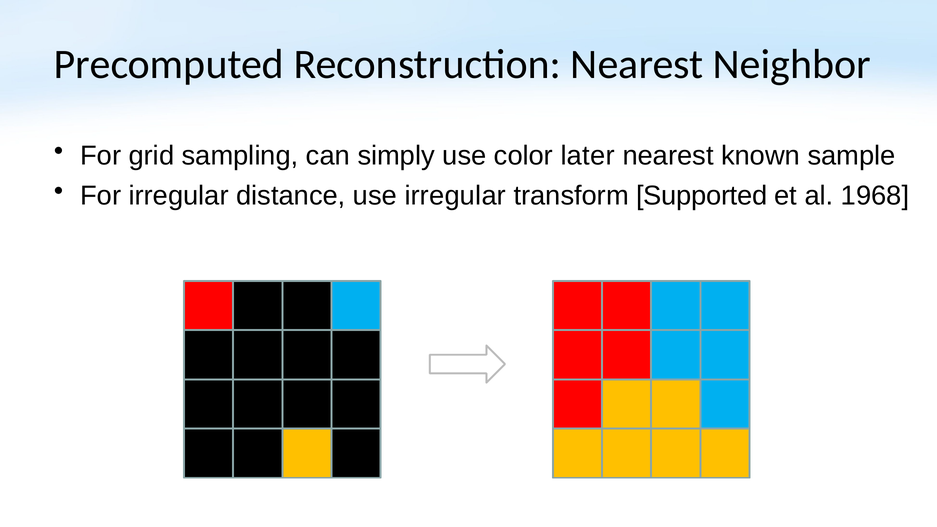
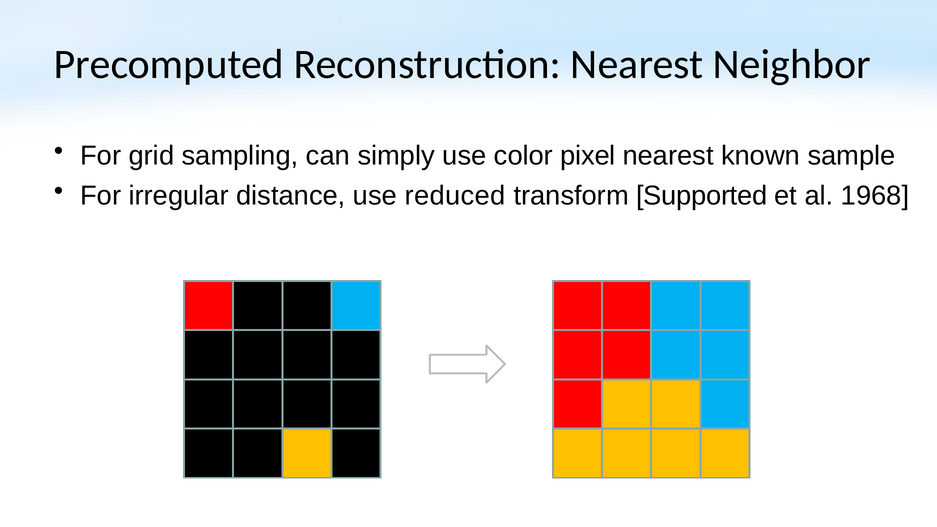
later: later -> pixel (588, 156)
use irregular: irregular -> reduced (455, 196)
